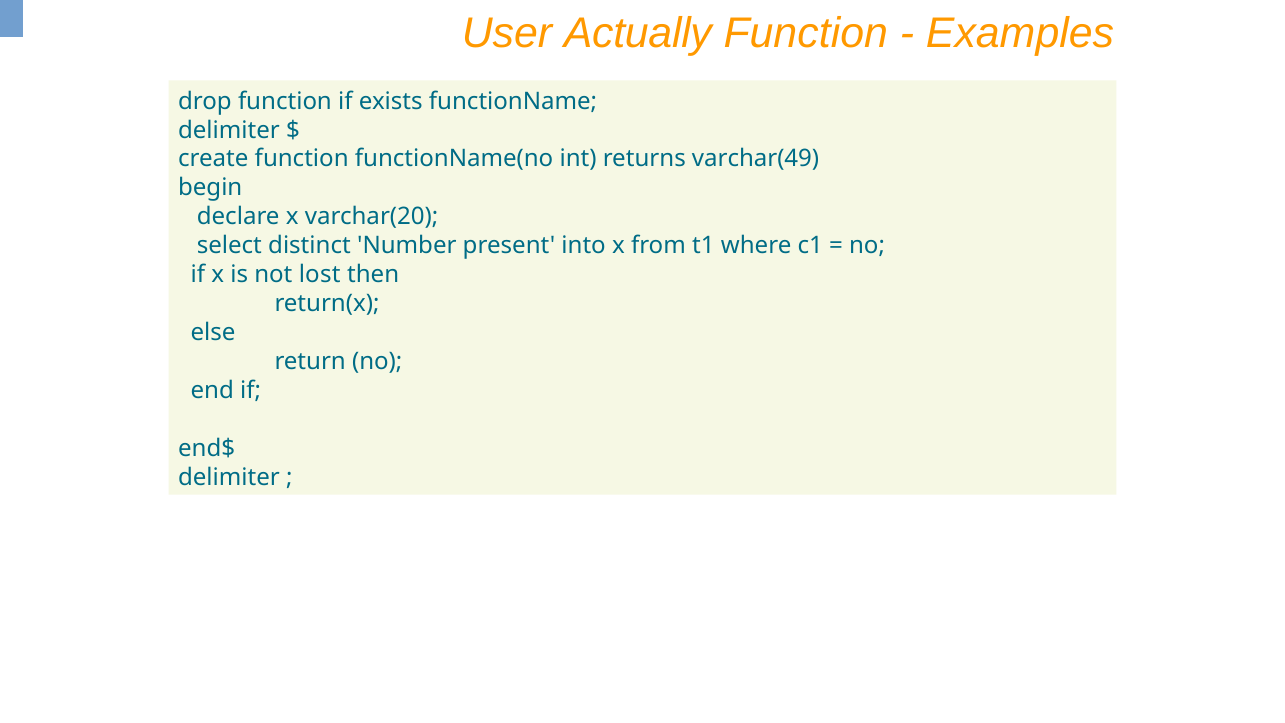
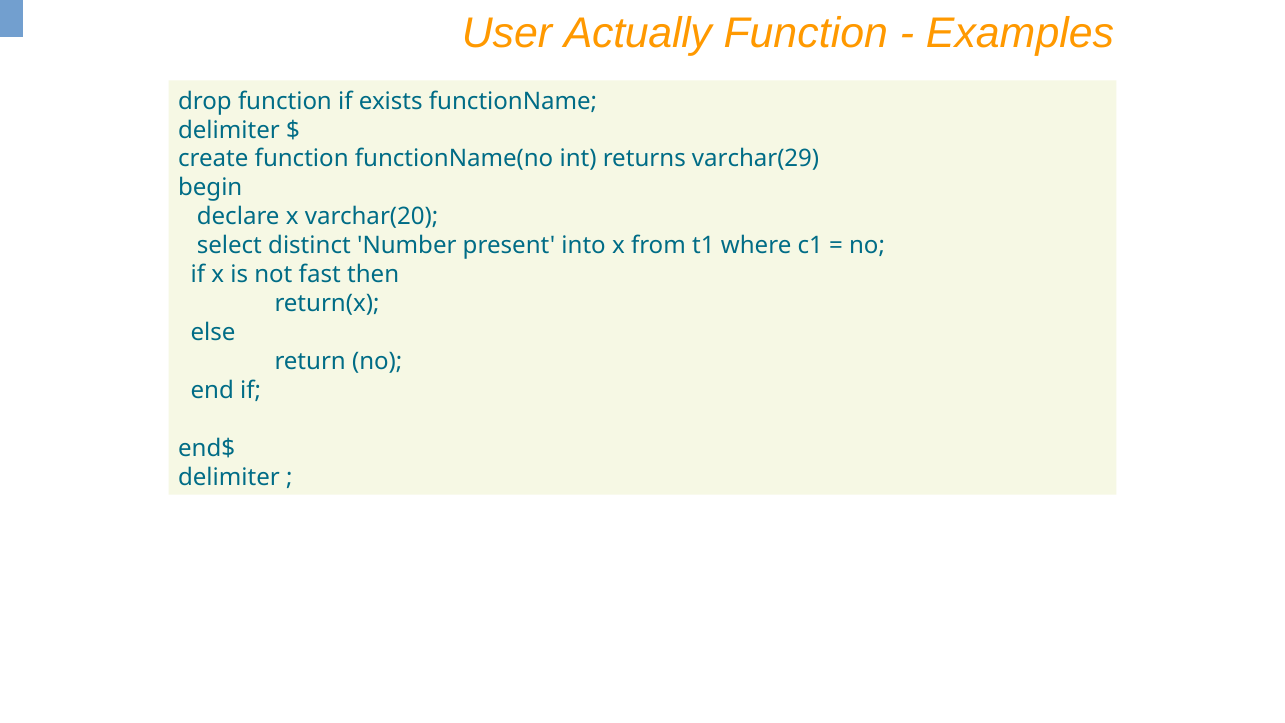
varchar(49: varchar(49 -> varchar(29 (756, 159)
lost: lost -> fast (320, 275)
